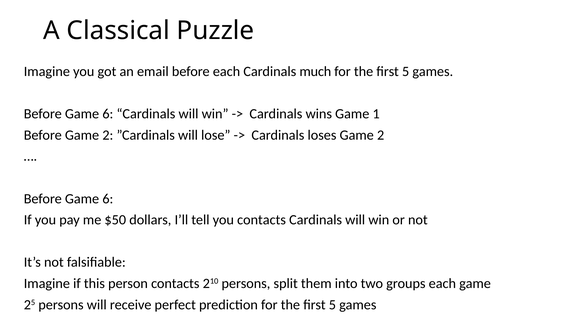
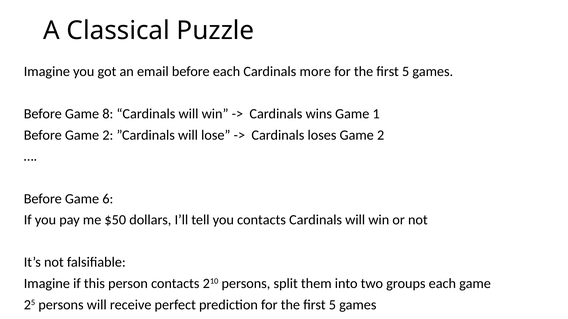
much: much -> more (315, 71)
6: 6 -> 8 (108, 114)
